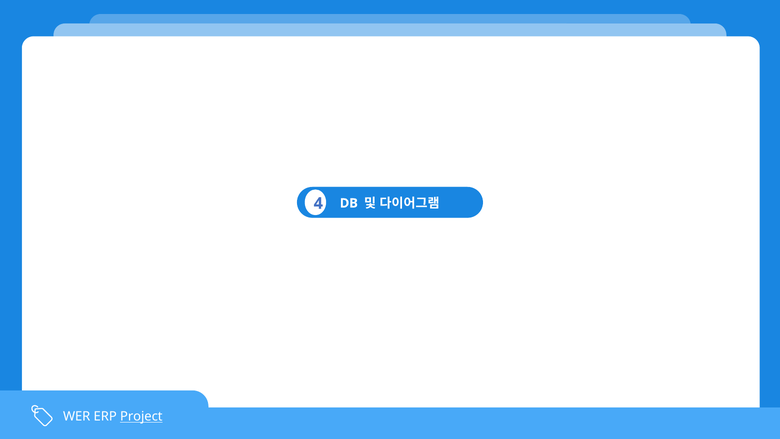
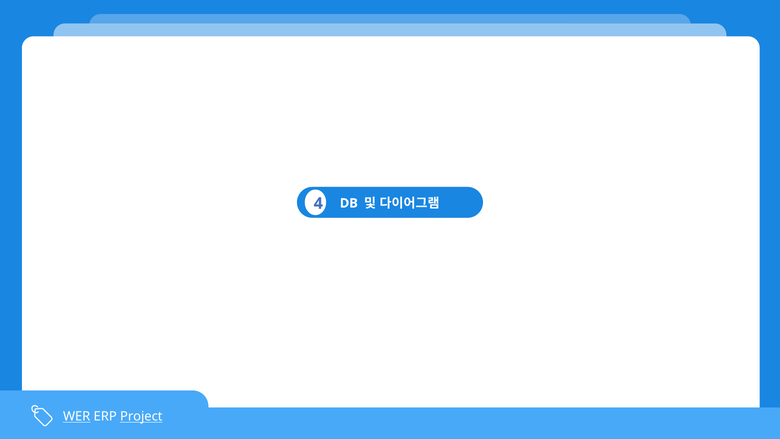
WER underline: none -> present (77, 416)
